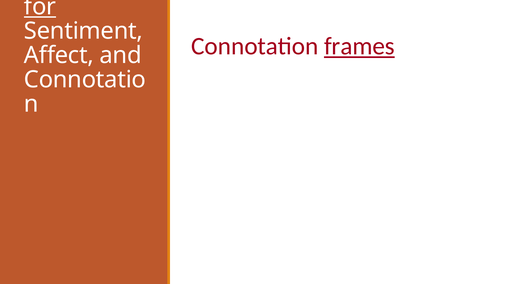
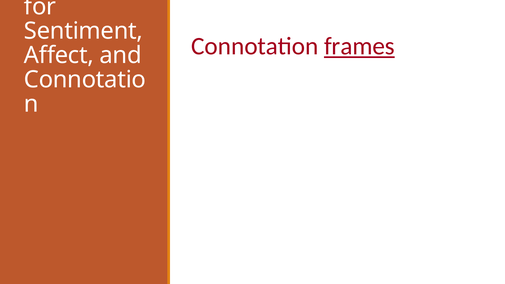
for underline: present -> none (40, 7)
